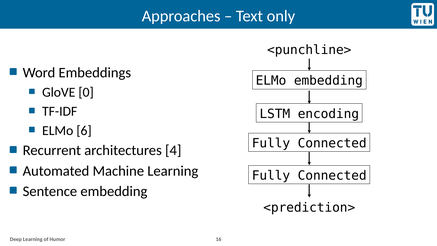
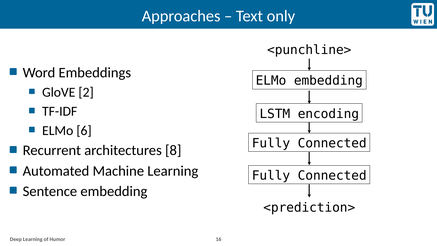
0: 0 -> 2 (86, 92)
4: 4 -> 8 (173, 150)
